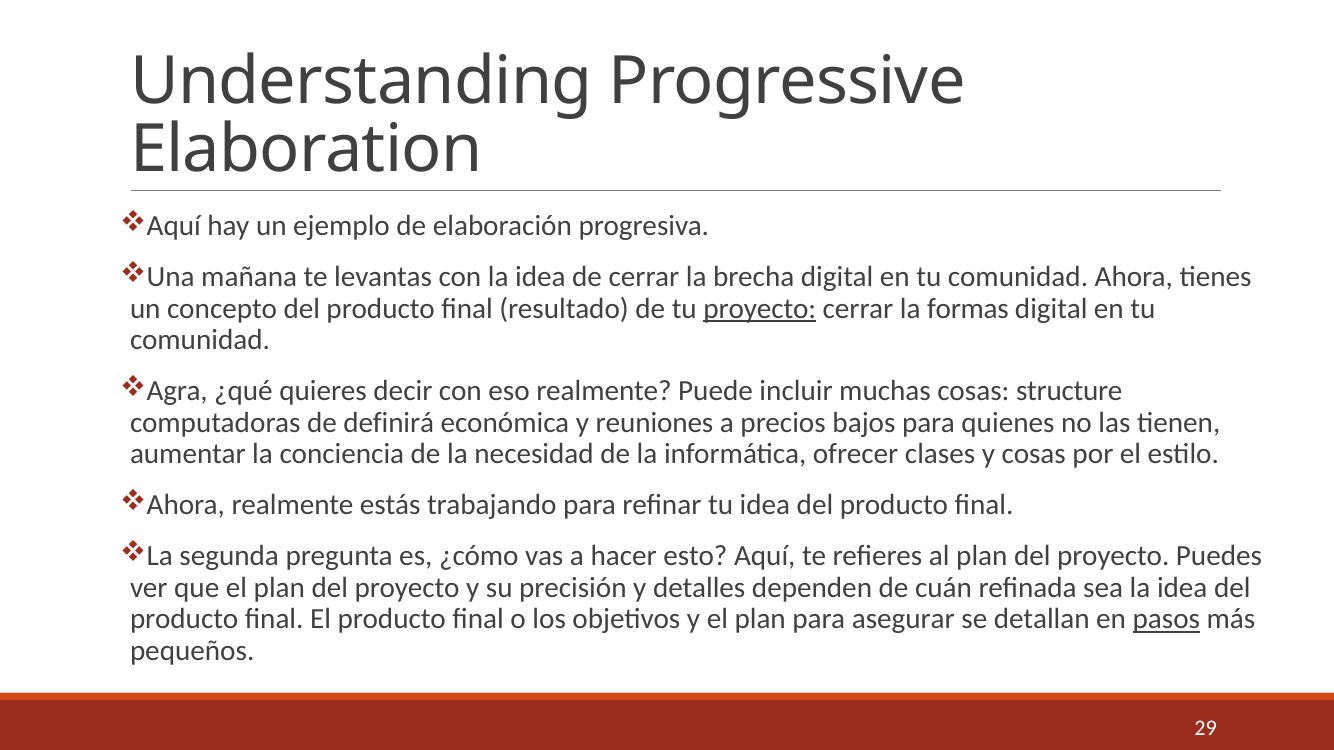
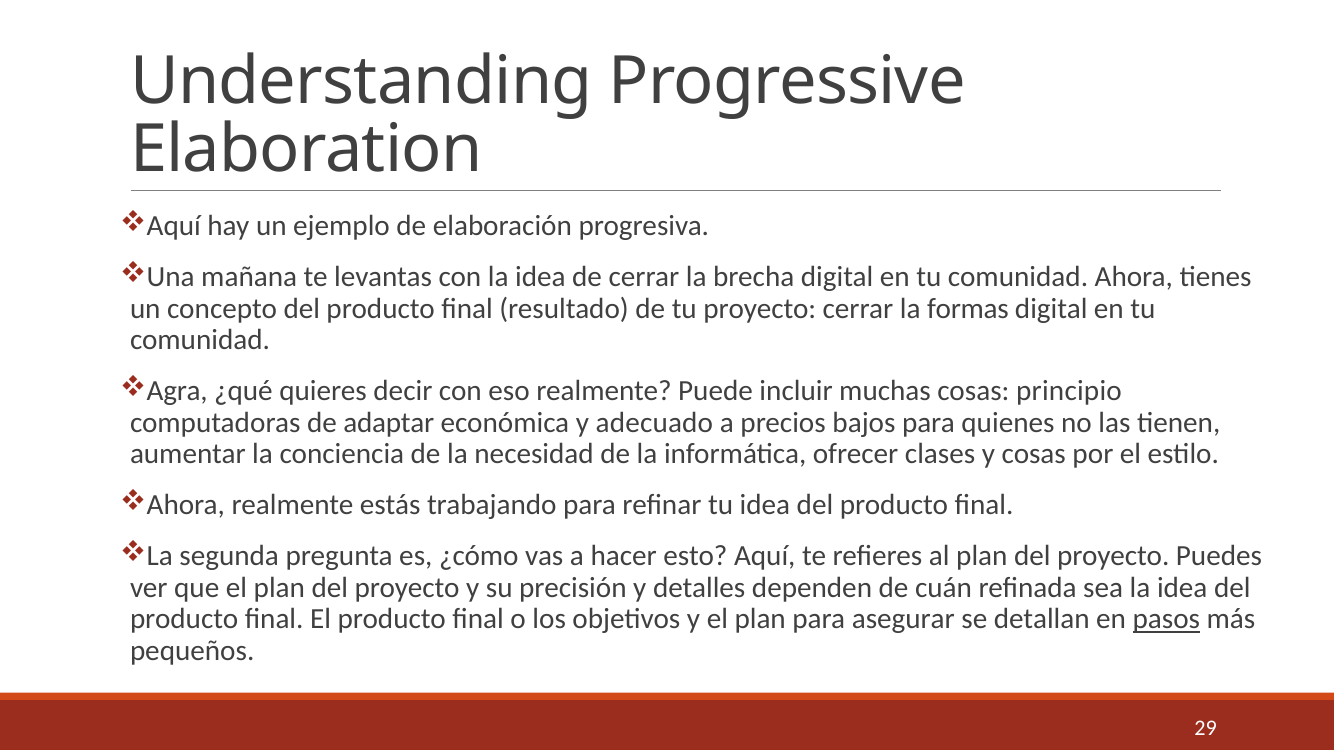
proyecto underline: present -> none (760, 309)
structure: structure -> principio (1069, 391)
definirá: definirá -> adaptar (389, 423)
reuniones: reuniones -> adecuado (654, 423)
